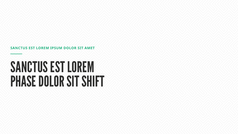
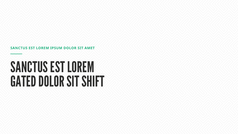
PHASE: PHASE -> GATED (23, 82)
